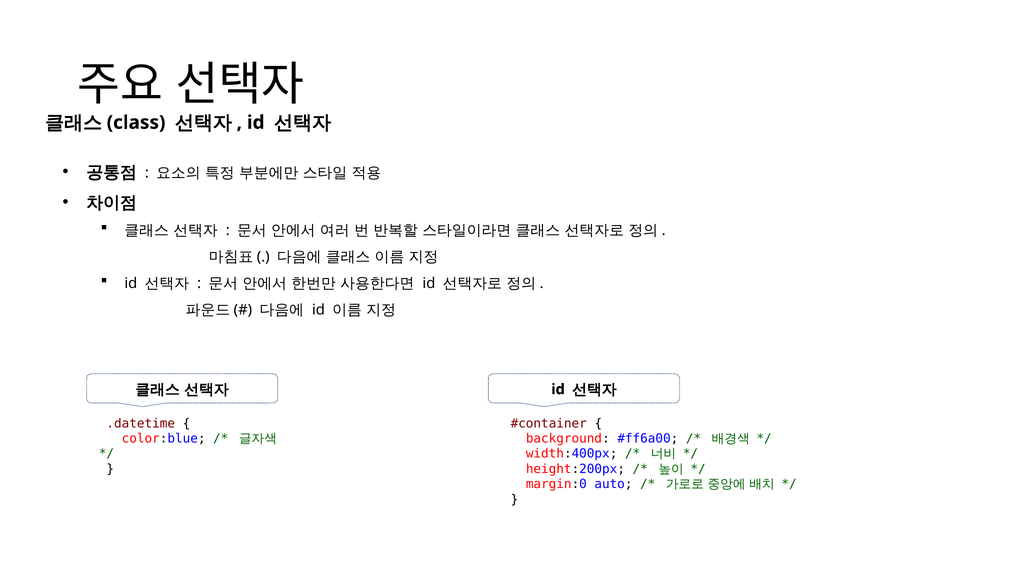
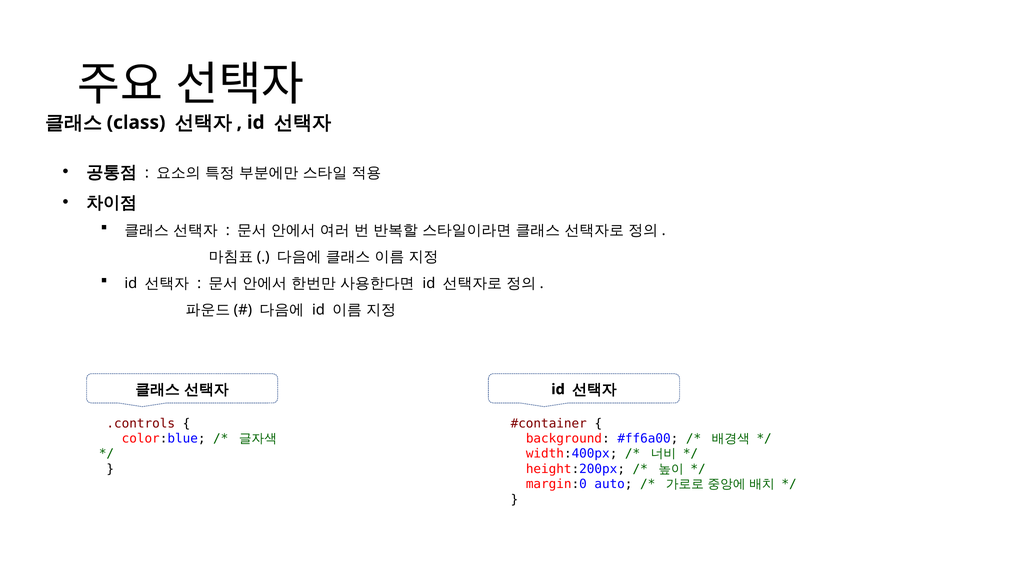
.datetime: .datetime -> .controls (141, 424)
